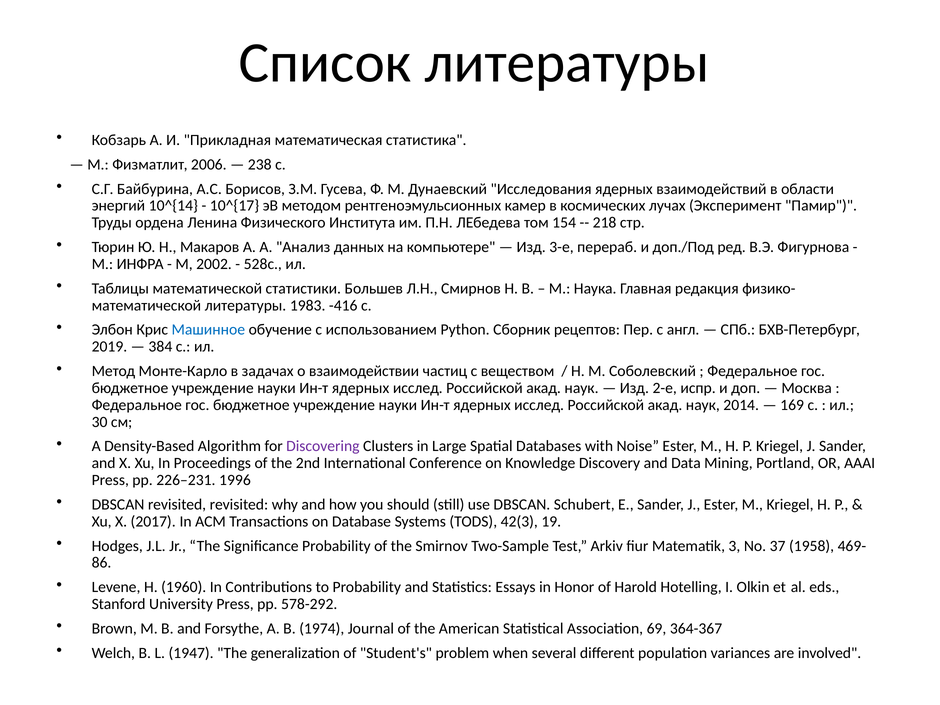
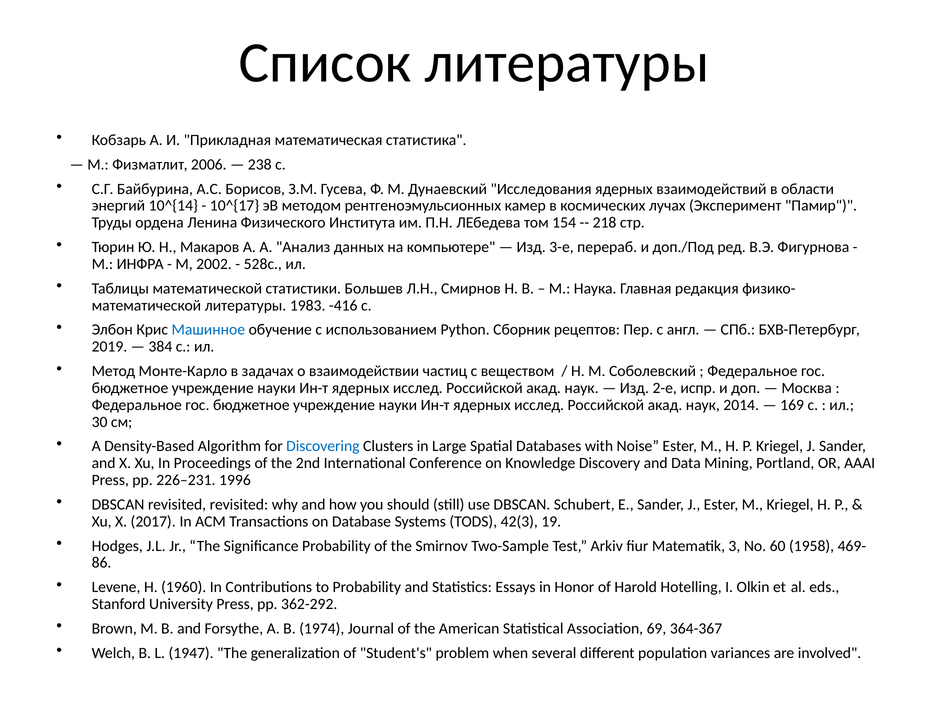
Discovering colour: purple -> blue (323, 446)
37: 37 -> 60 (778, 546)
578-292: 578-292 -> 362-292 (309, 604)
